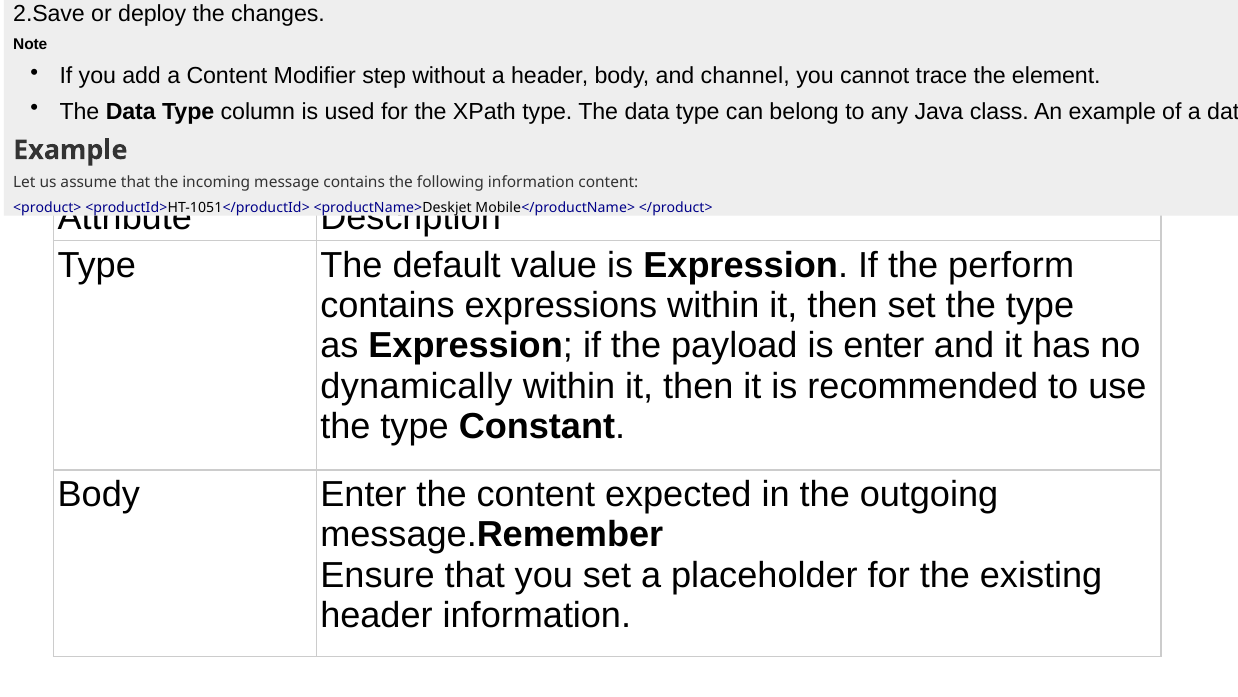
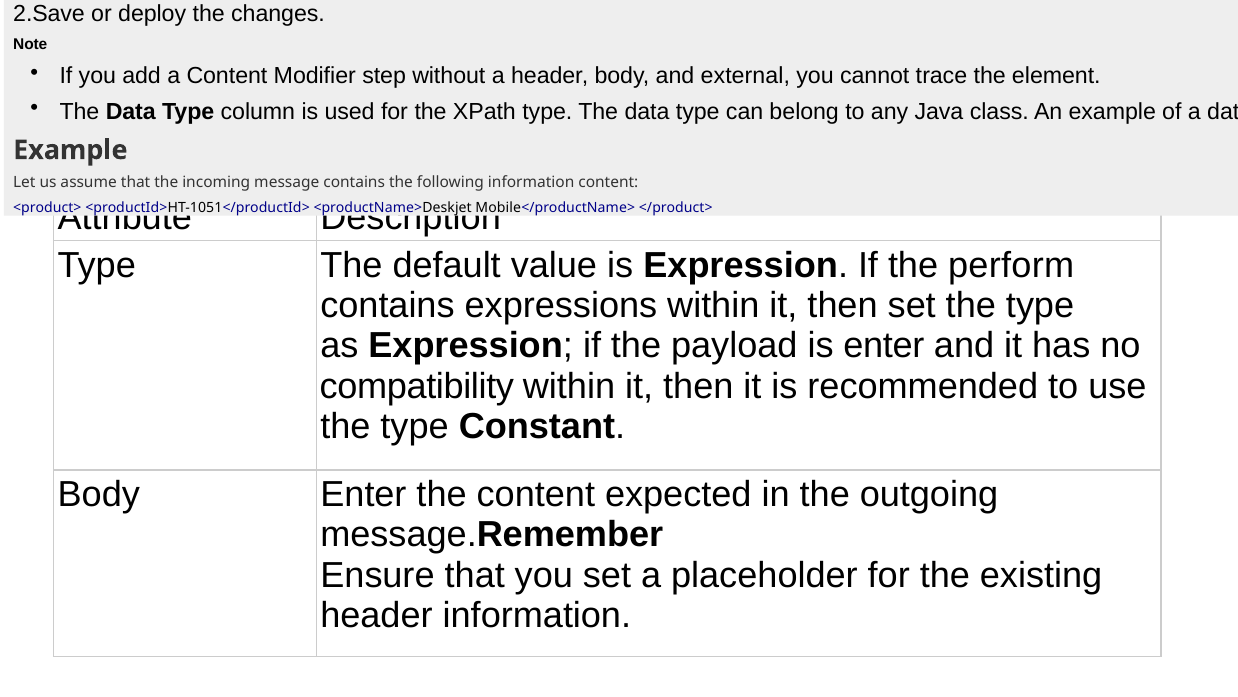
channel: channel -> external (745, 76)
dynamically: dynamically -> compatibility (417, 386)
